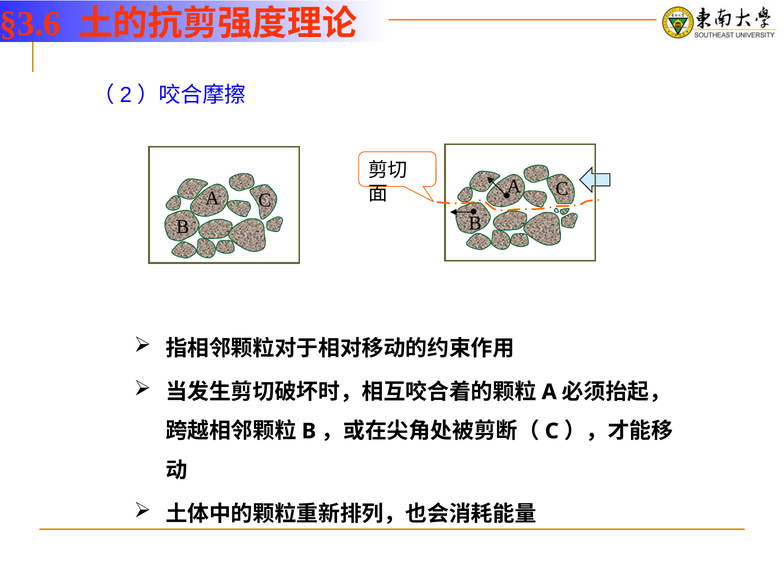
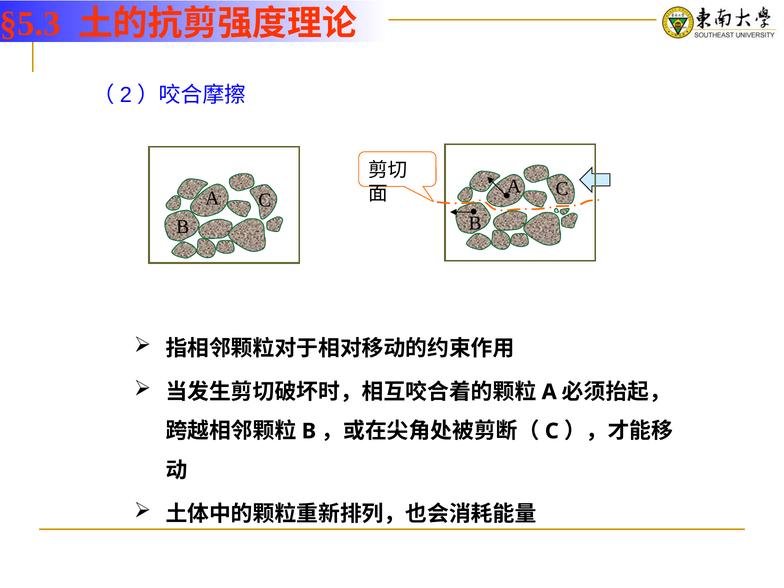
§3.6: §3.6 -> §5.3 (30, 24)
